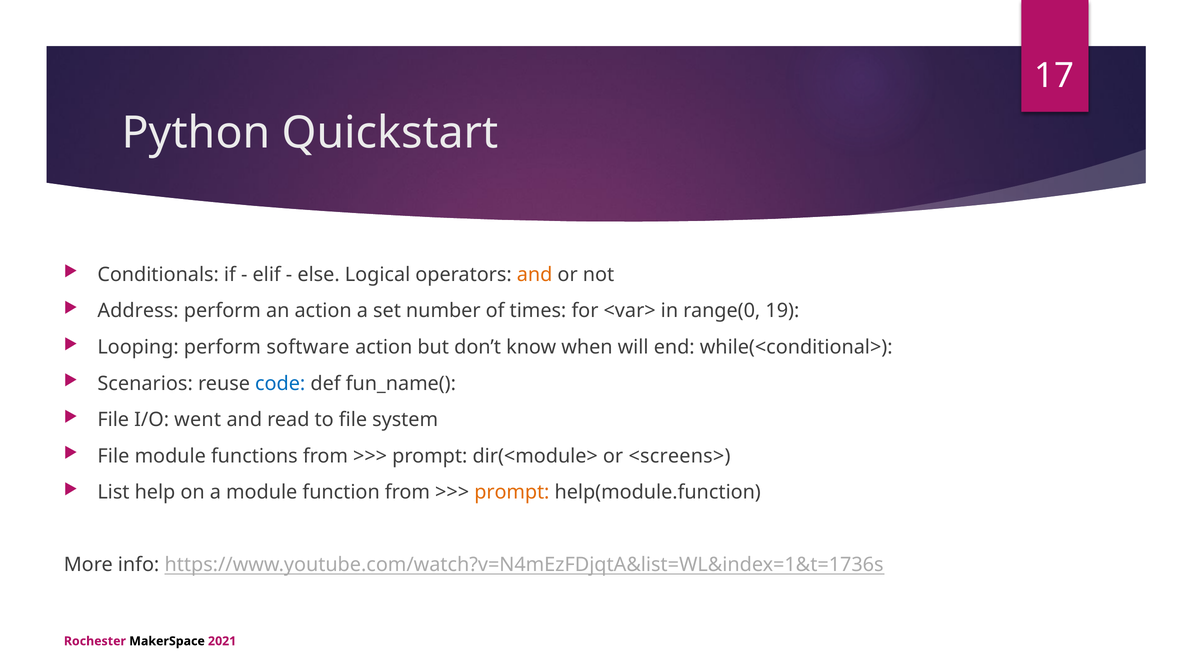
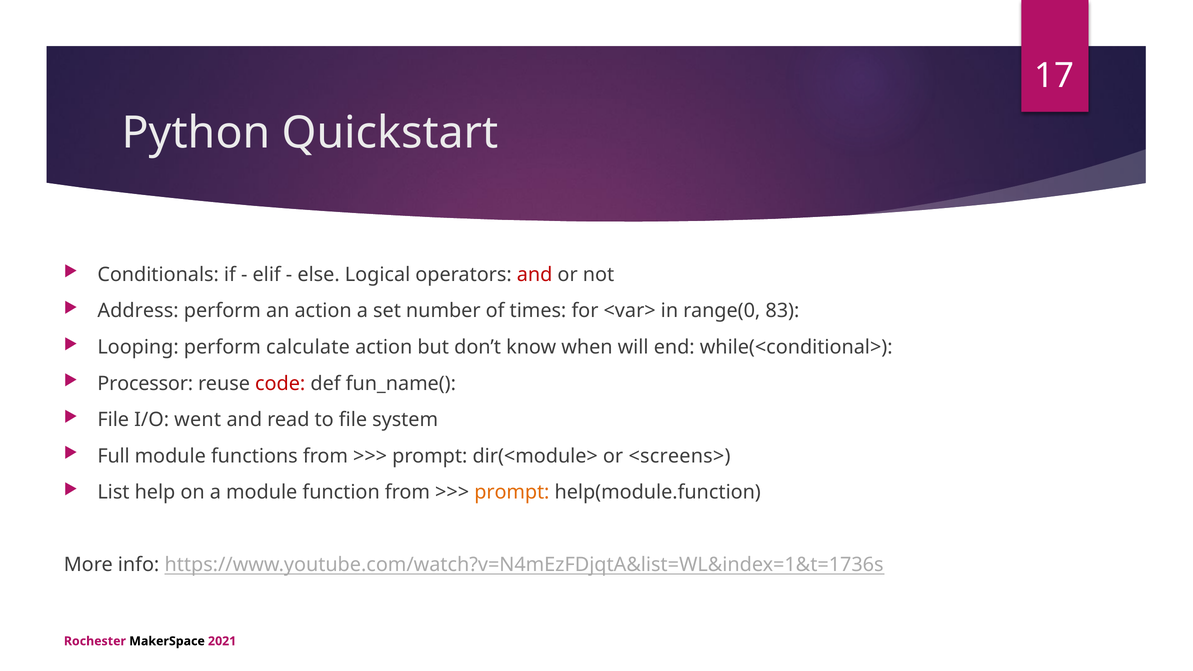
and colour: orange -> red (535, 275)
19: 19 -> 83 (782, 311)
software: software -> calculate (308, 347)
Scenarios: Scenarios -> Processor (145, 384)
code colour: blue -> red (280, 384)
File: File -> Full (114, 456)
